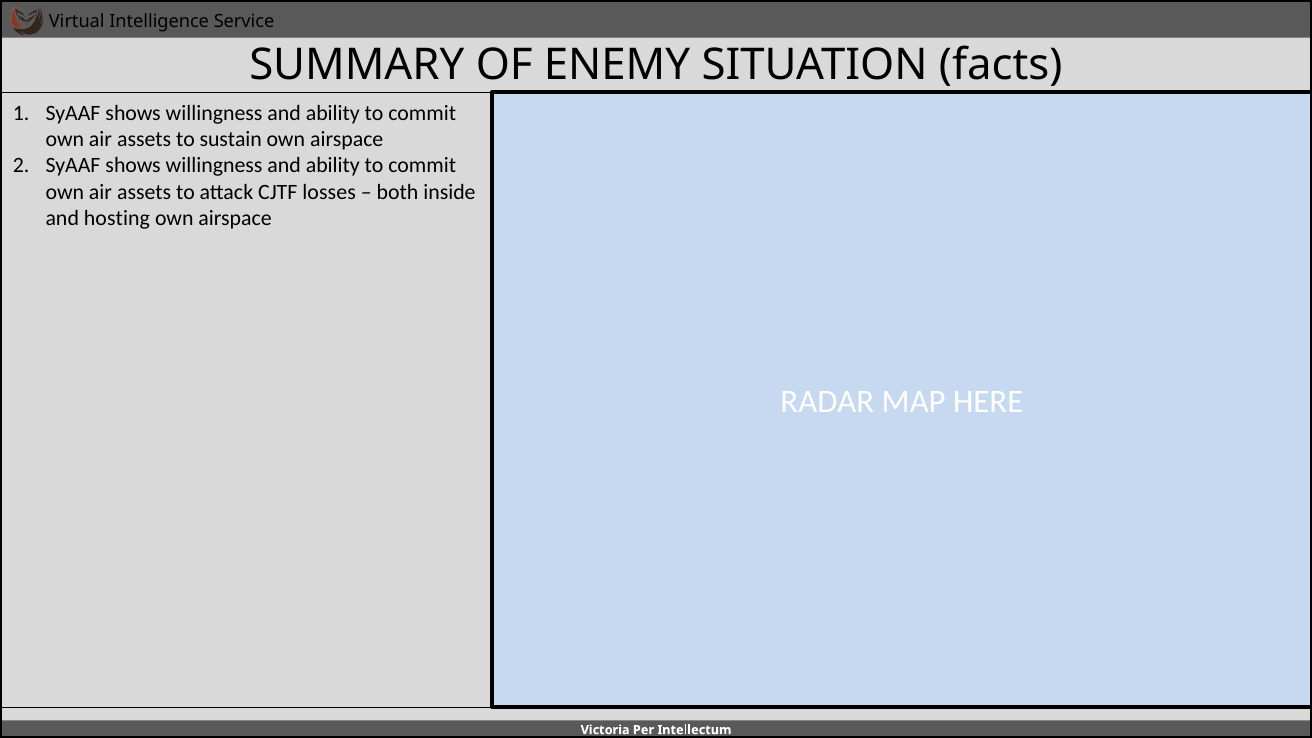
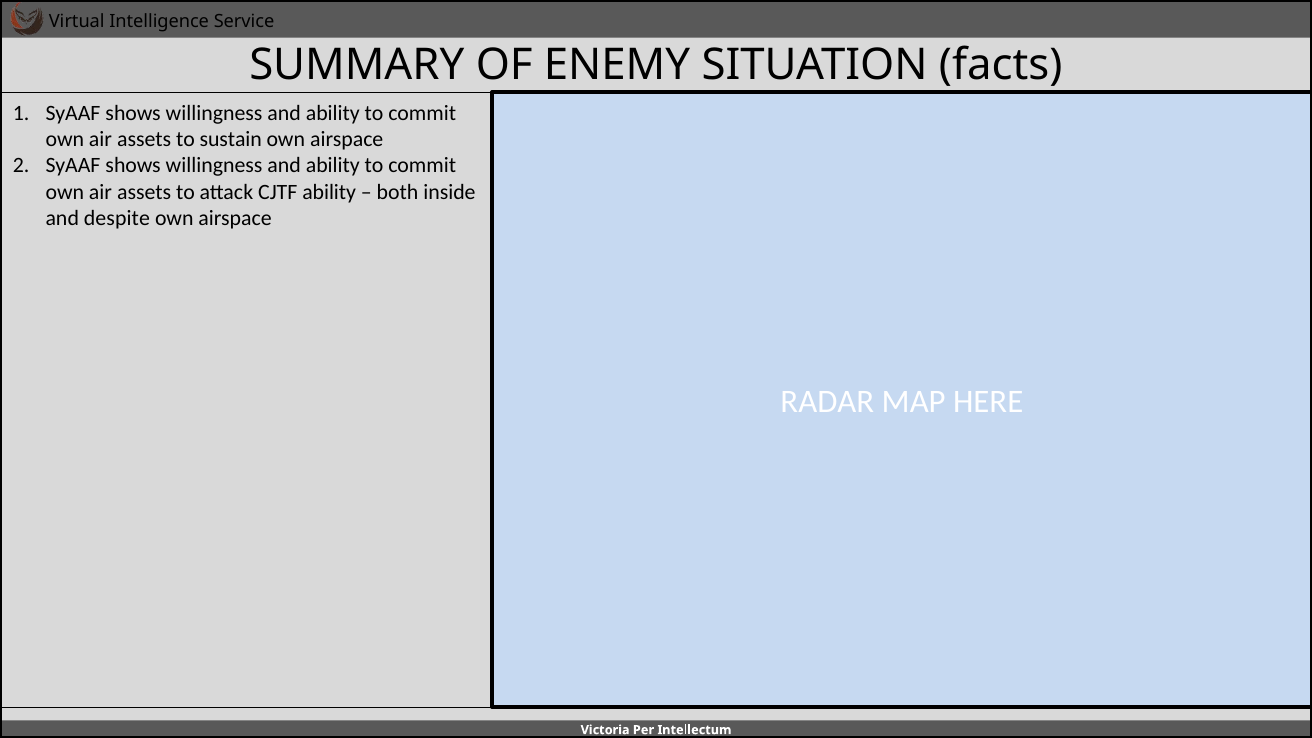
CJTF losses: losses -> ability (329, 192)
hosting: hosting -> despite (117, 218)
